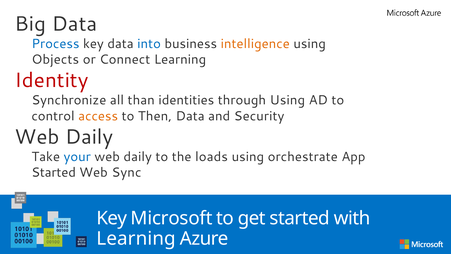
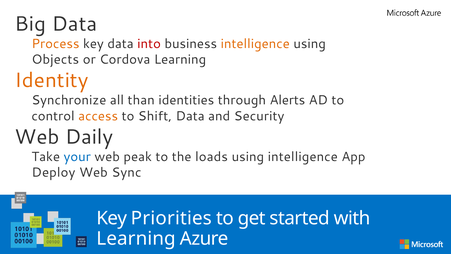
Process colour: blue -> orange (55, 44)
into colour: blue -> red (149, 44)
Connect: Connect -> Cordova (125, 60)
Identity colour: red -> orange (51, 80)
through Using: Using -> Alerts (287, 100)
Then: Then -> Shift (155, 116)
daily: daily -> peak (138, 157)
using orchestrate: orchestrate -> intelligence (303, 157)
Started: Started -> Deploy (53, 172)
Microsoft: Microsoft -> Priorities (171, 218)
